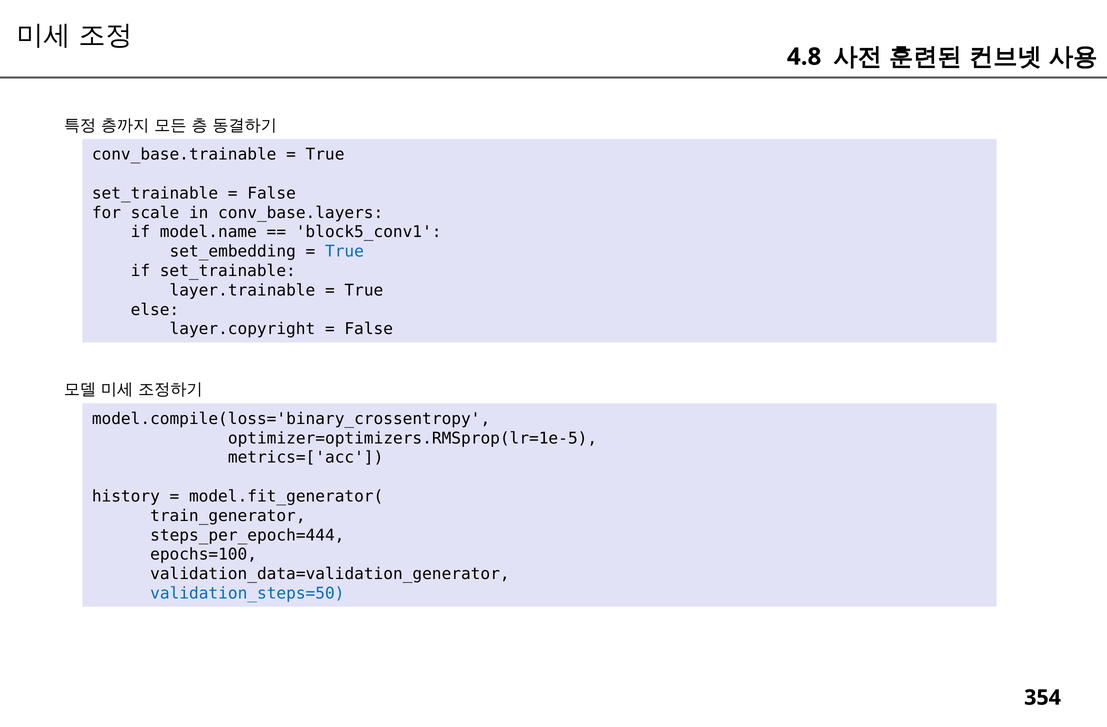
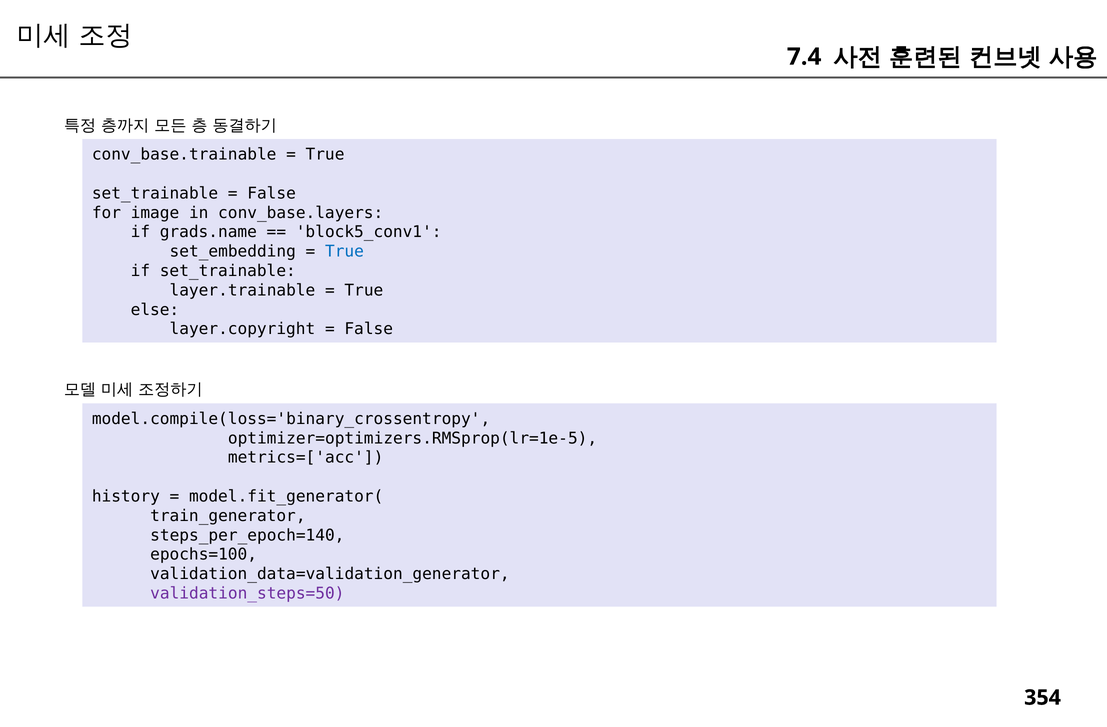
4.8: 4.8 -> 7.4 (804, 57)
scale: scale -> image (155, 213)
model.name: model.name -> grads.name (208, 232)
steps_per_epoch=444: steps_per_epoch=444 -> steps_per_epoch=140 (247, 535)
validation_steps=50 colour: blue -> purple (247, 593)
